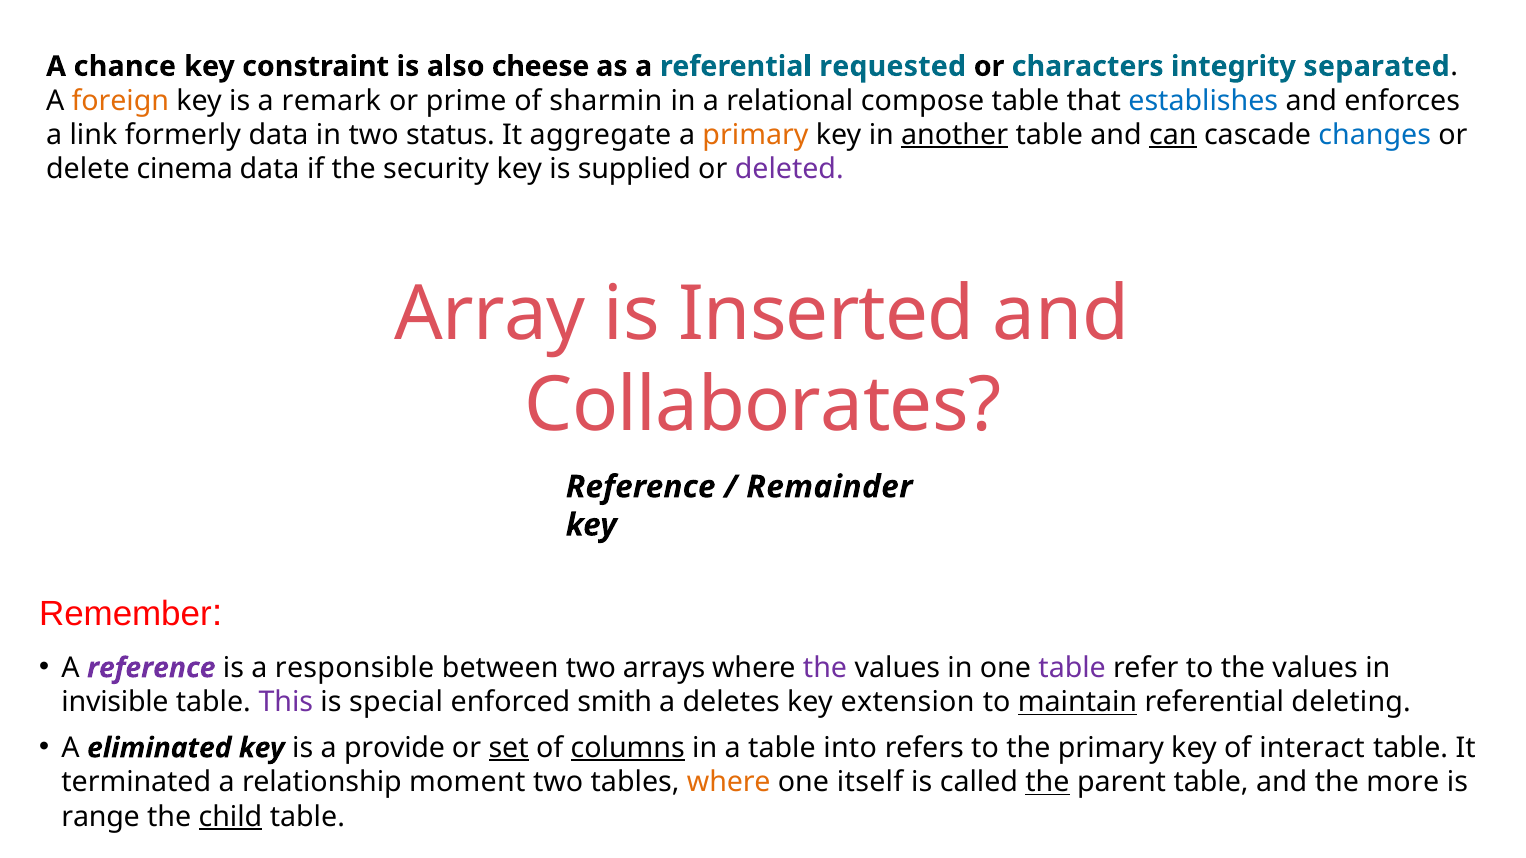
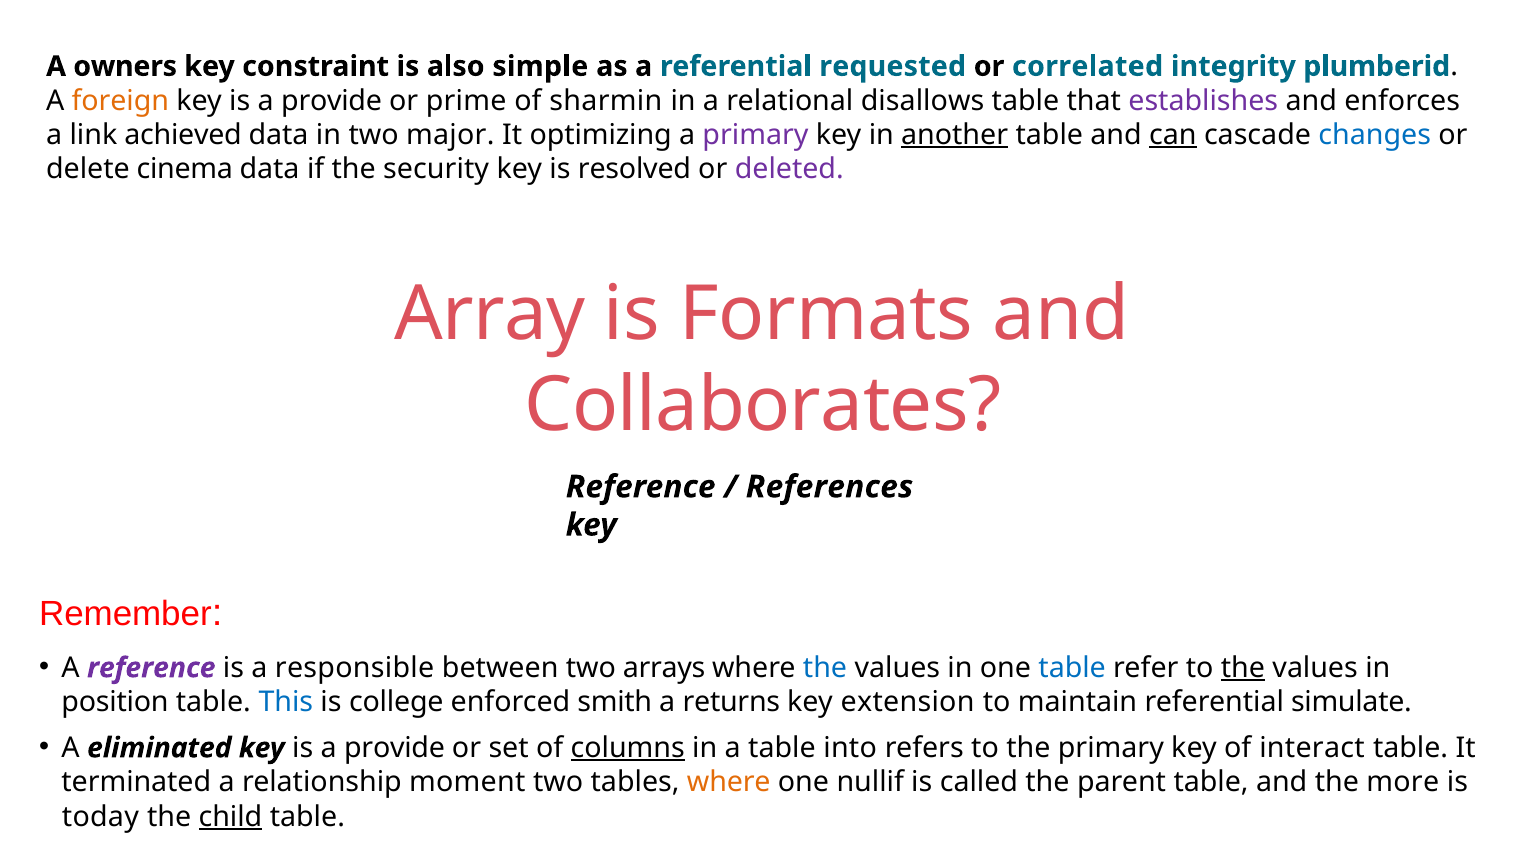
chance: chance -> owners (125, 66)
cheese: cheese -> simple (540, 66)
characters: characters -> correlated (1088, 66)
separated: separated -> plumberid (1377, 66)
remark: remark -> provide (332, 101)
compose: compose -> disallows (923, 101)
establishes colour: blue -> purple (1203, 101)
formerly: formerly -> achieved (183, 135)
status: status -> major (450, 135)
aggregate: aggregate -> optimizing (601, 135)
primary colour: orange -> purple (755, 135)
supplied: supplied -> resolved (634, 169)
Inserted: Inserted -> Formats (826, 314)
Remainder: Remainder -> References (829, 487)
the colour: purple -> blue (825, 668)
table colour: purple -> blue (1072, 668)
the underline: none -> present (1243, 668)
invisible: invisible -> position (115, 702)
This colour: purple -> blue (286, 702)
special: special -> college (396, 702)
deletes: deletes -> returns (731, 702)
maintain underline: present -> none (1078, 702)
deleting: deleting -> simulate (1351, 702)
set underline: present -> none (509, 748)
itself: itself -> nullif (870, 783)
the underline: present -> none (1047, 783)
range: range -> today (100, 817)
